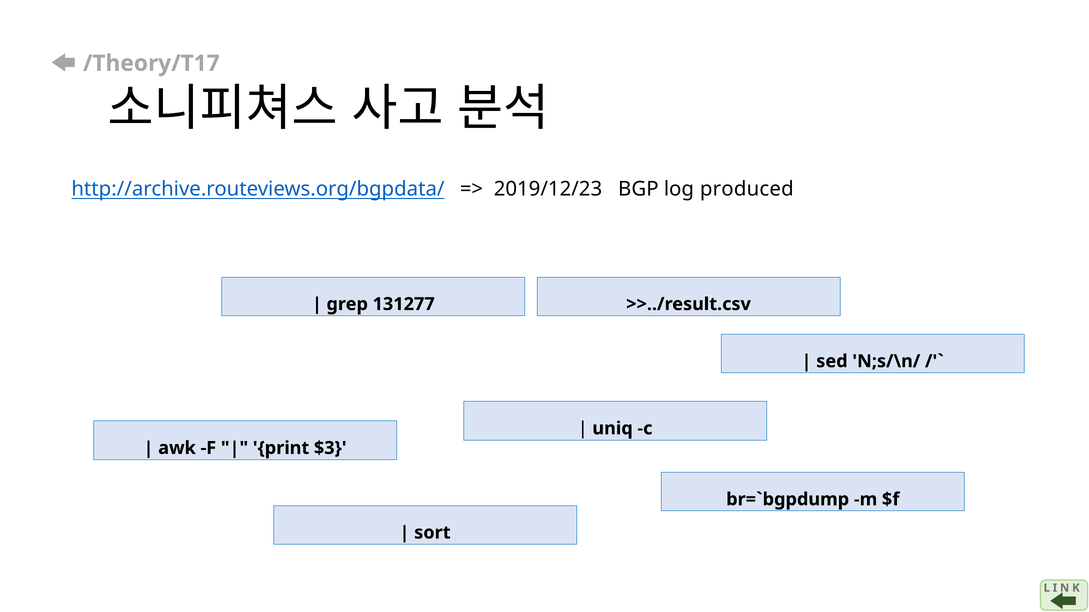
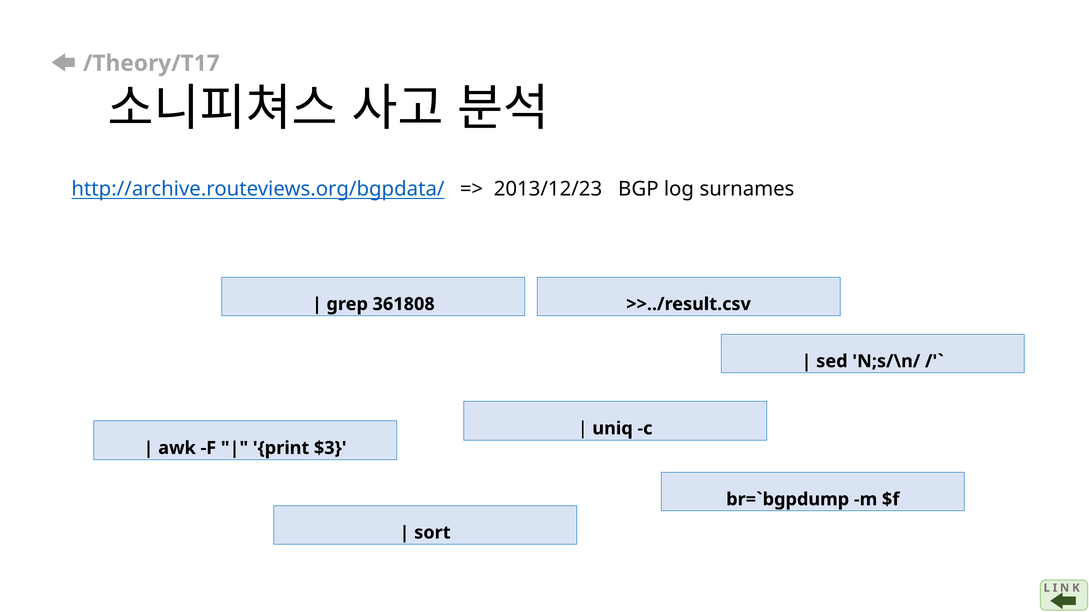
2019/12/23: 2019/12/23 -> 2013/12/23 (548, 189)
produced: produced -> surnames (747, 189)
131277: 131277 -> 361808 (404, 304)
